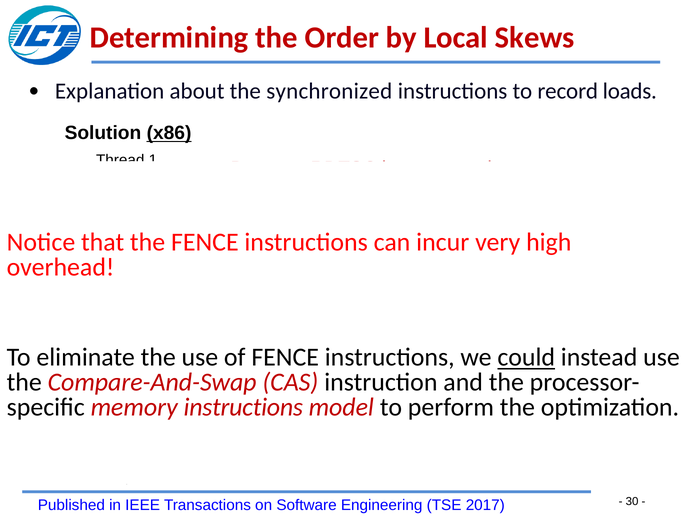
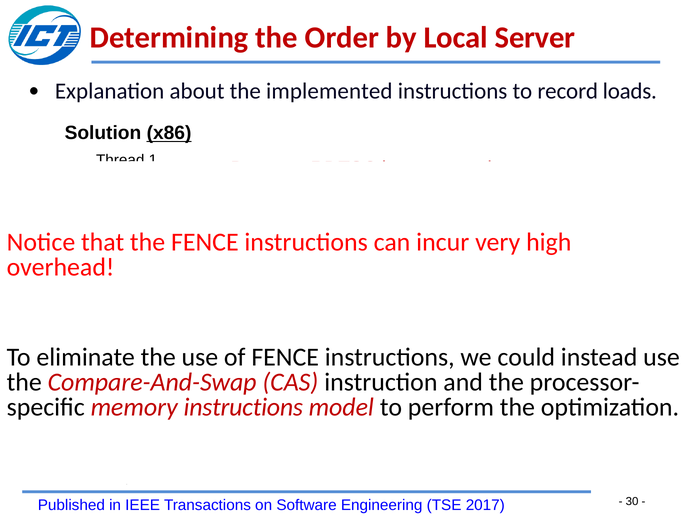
Skews: Skews -> Server (535, 38)
synchronized: synchronized -> implemented (329, 91)
could underline: present -> none (526, 357)
